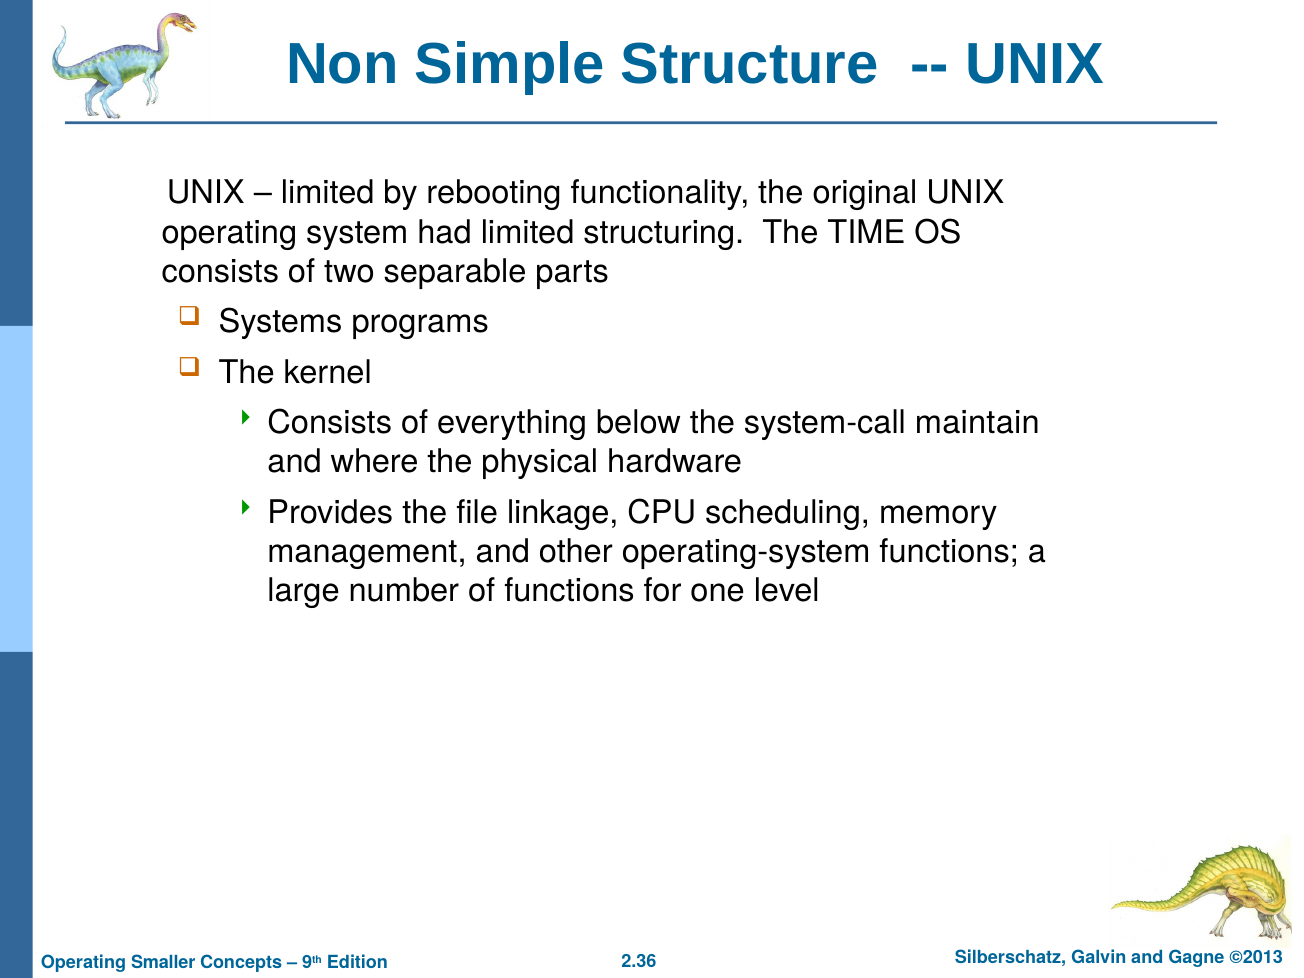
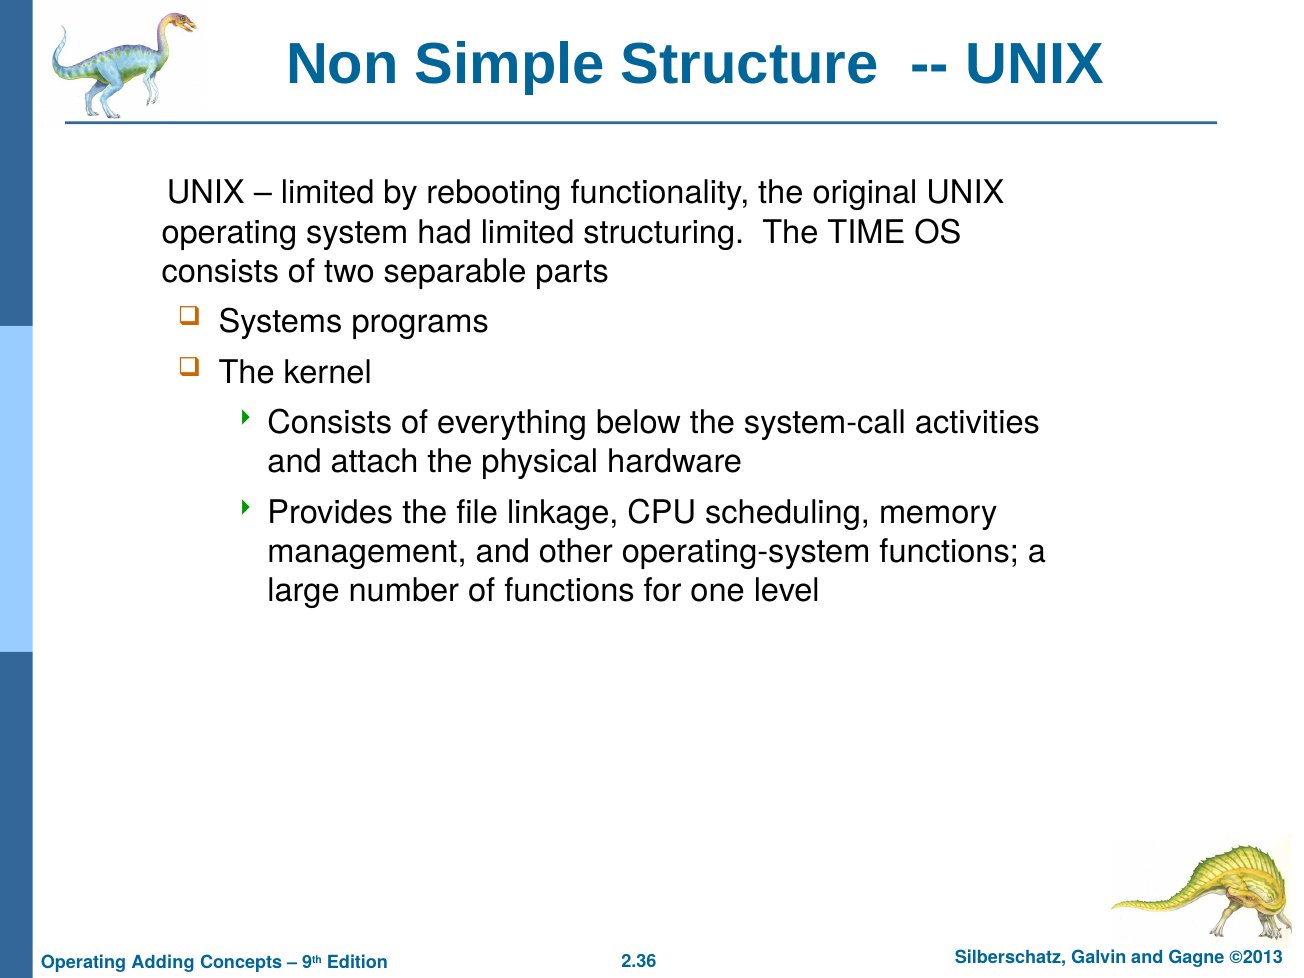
maintain: maintain -> activities (977, 423)
where: where -> attach (375, 462)
Smaller: Smaller -> Adding (163, 963)
